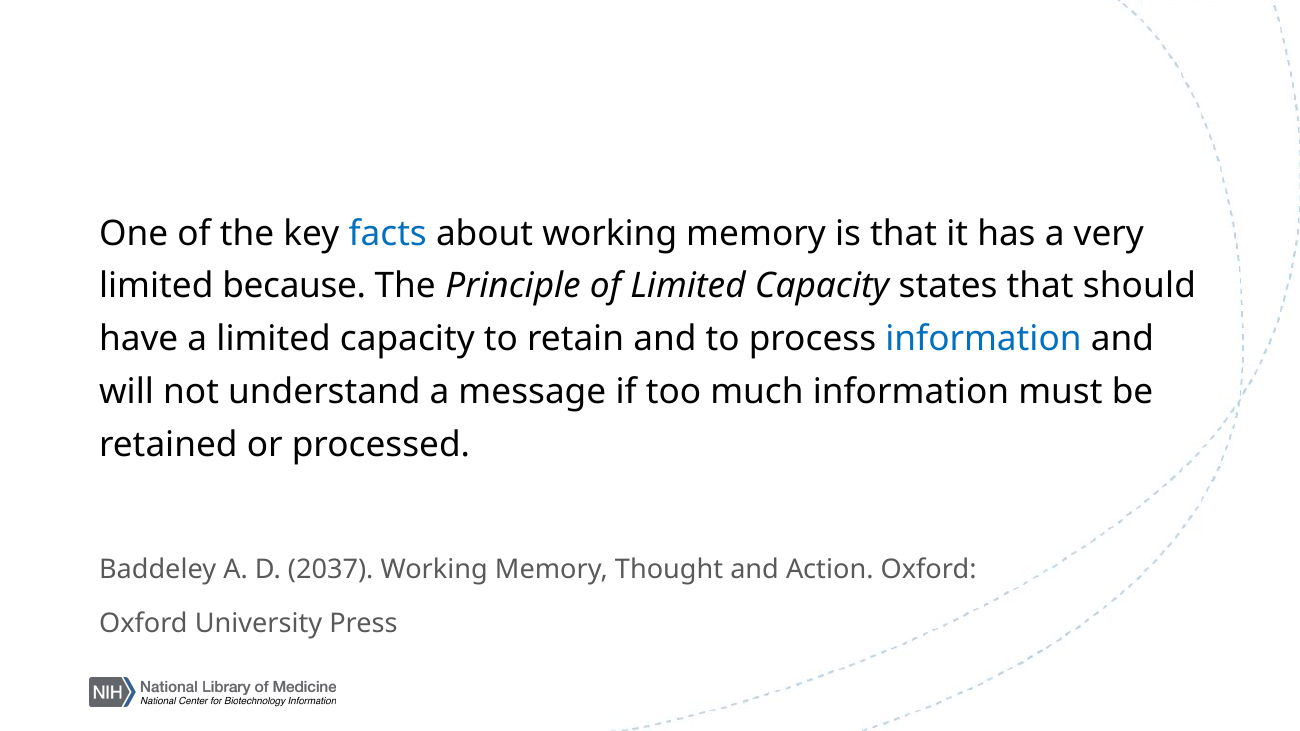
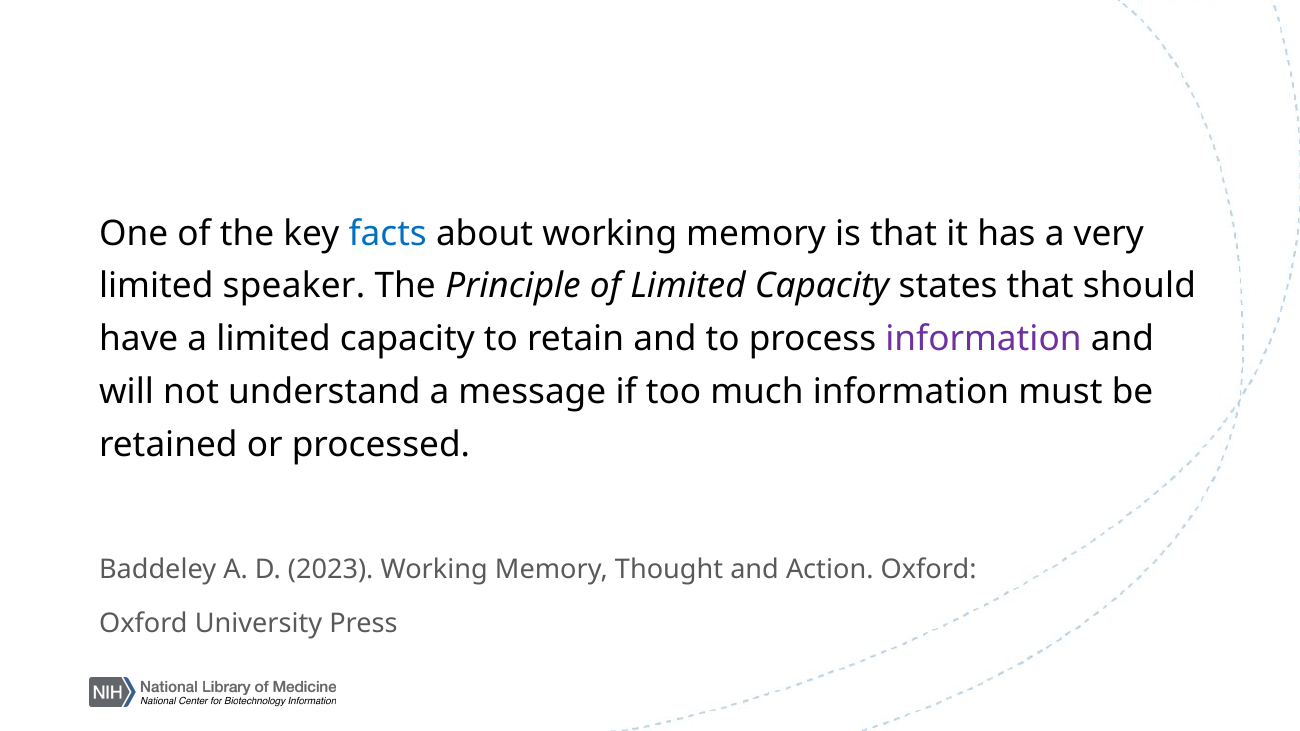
because: because -> speaker (294, 286)
information colour: blue -> purple (983, 339)
2037: 2037 -> 2023 (331, 570)
